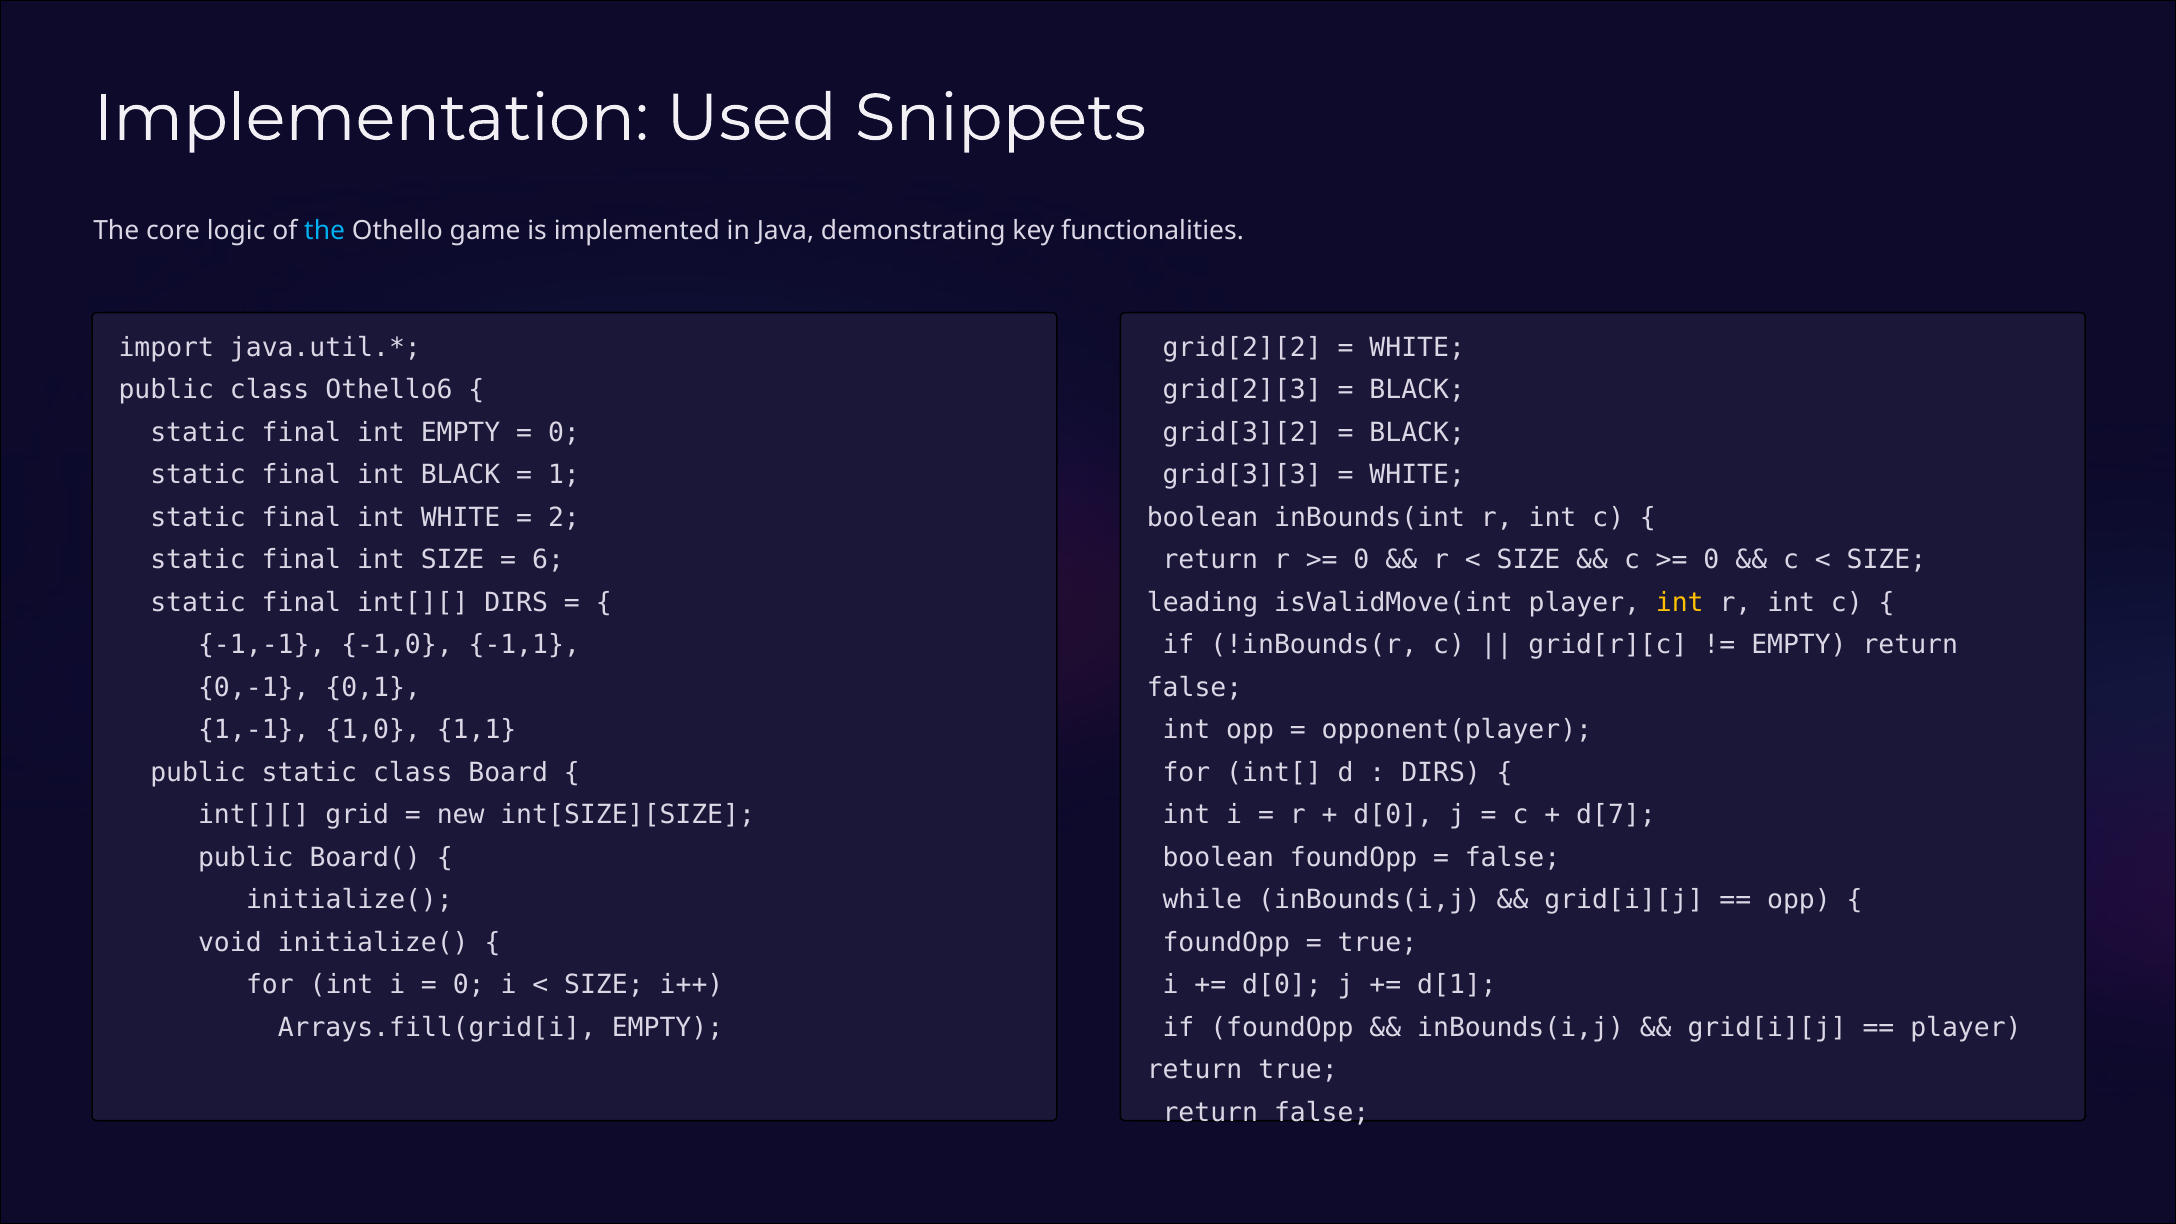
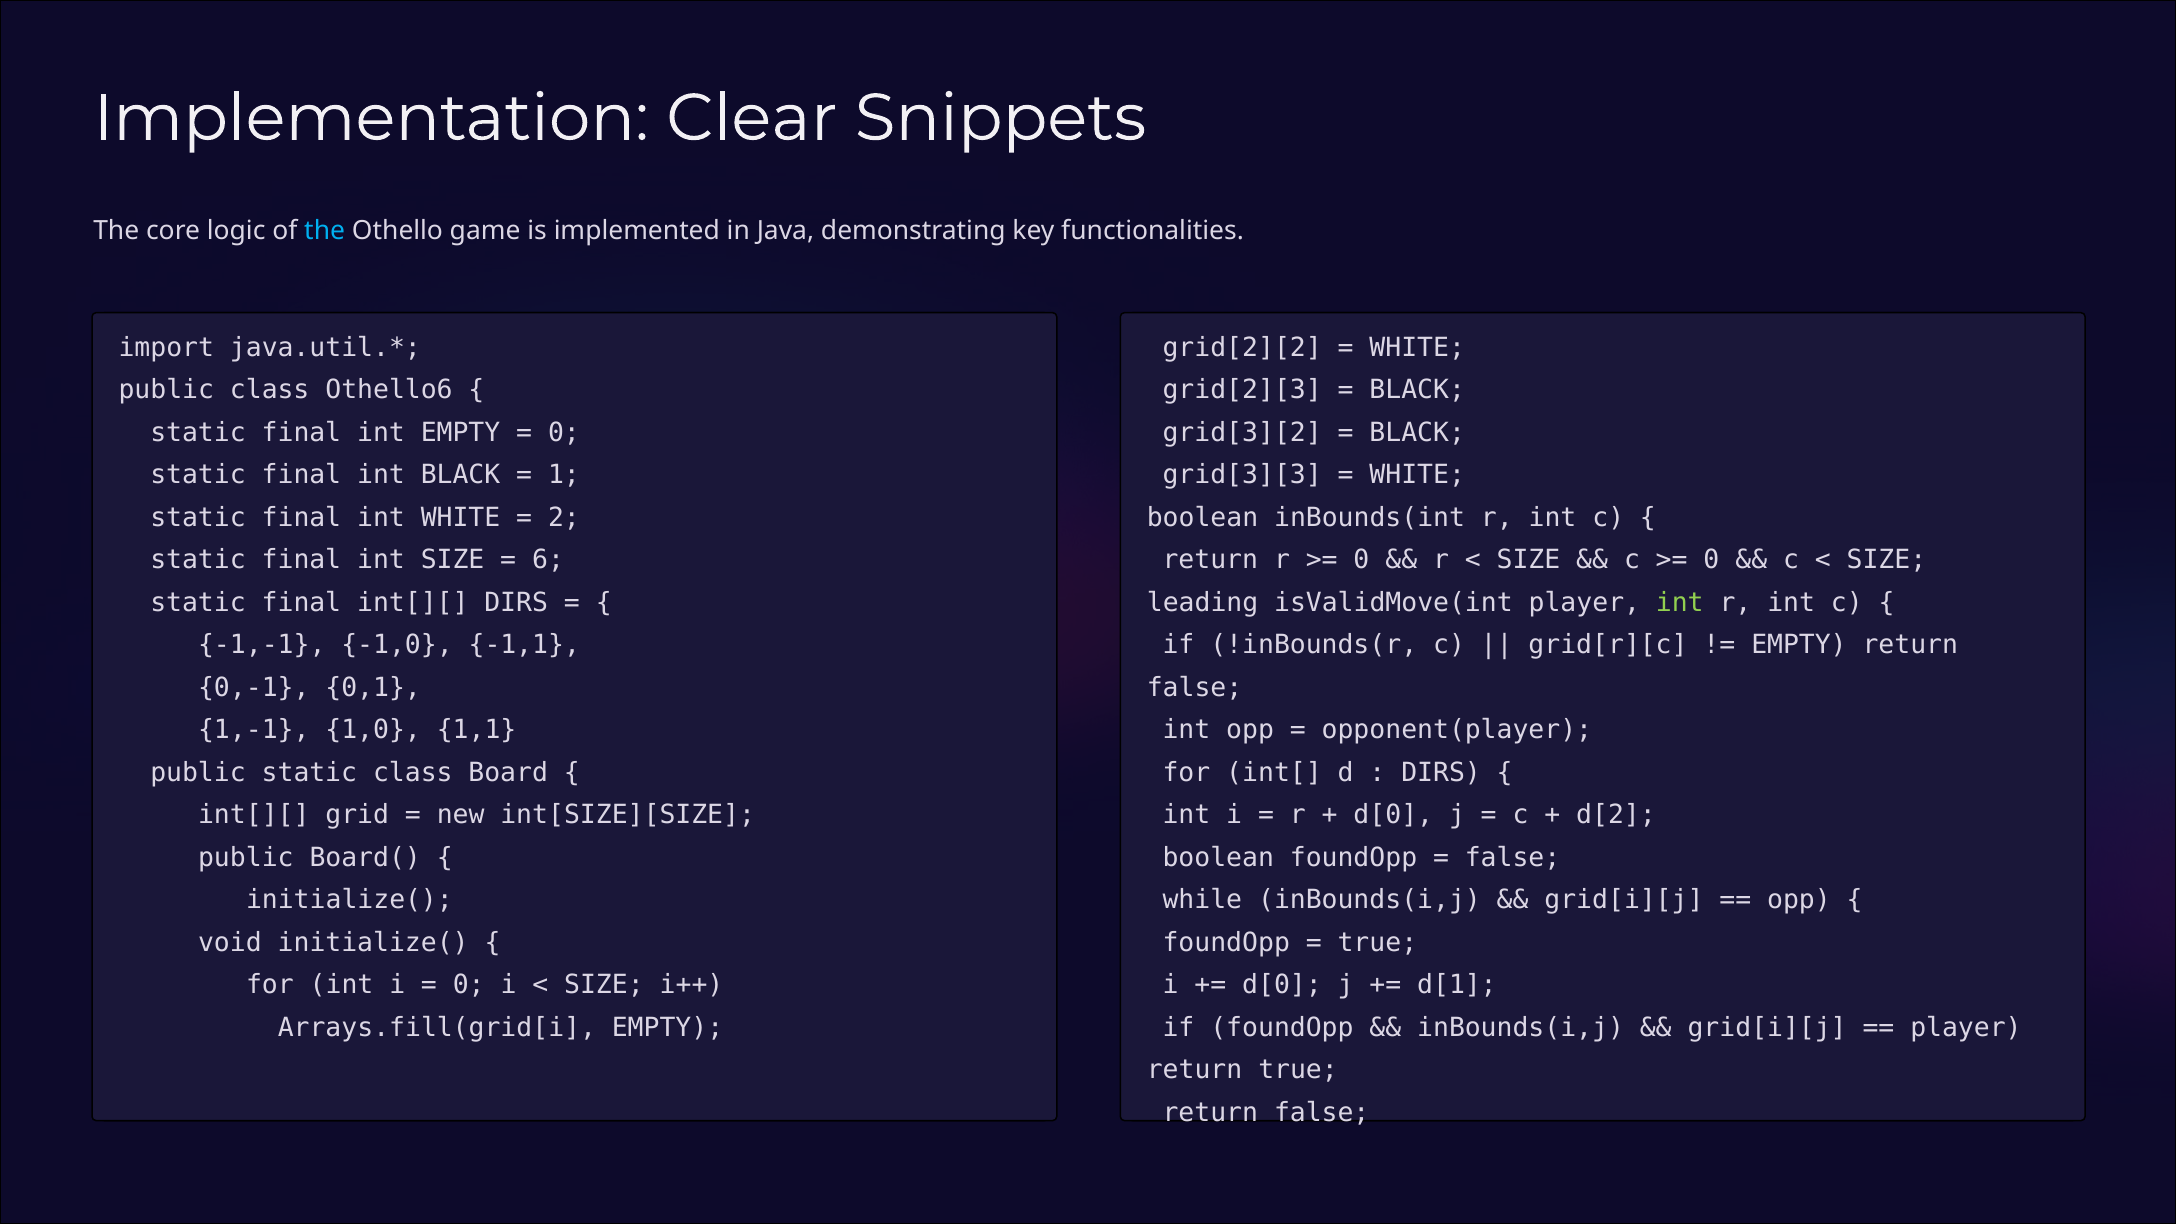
Used: Used -> Clear (752, 118)
int colour: yellow -> light green (1680, 603)
d[7: d[7 -> d[2 (1616, 815)
